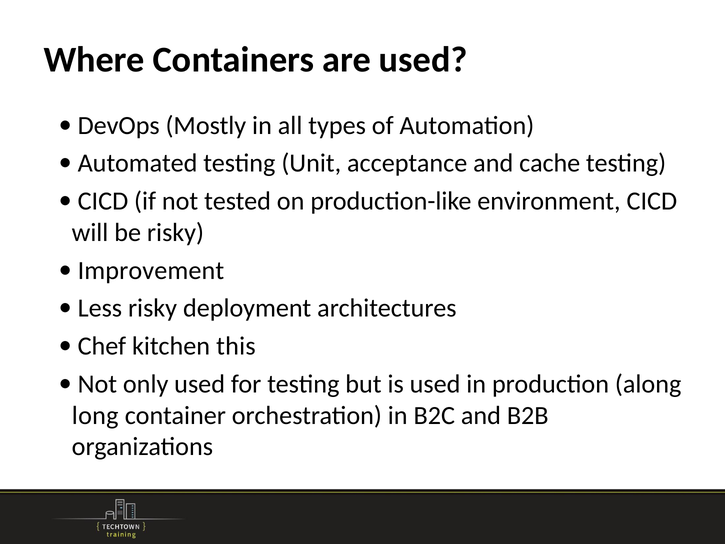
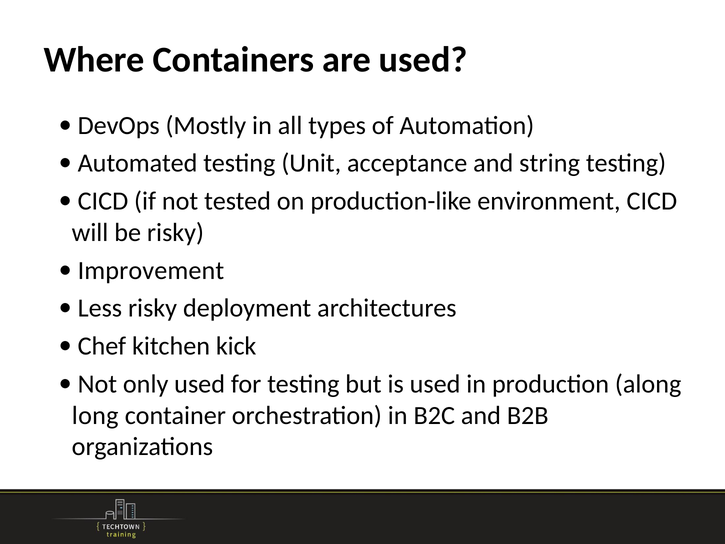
cache: cache -> string (550, 163)
this: this -> kick (236, 346)
